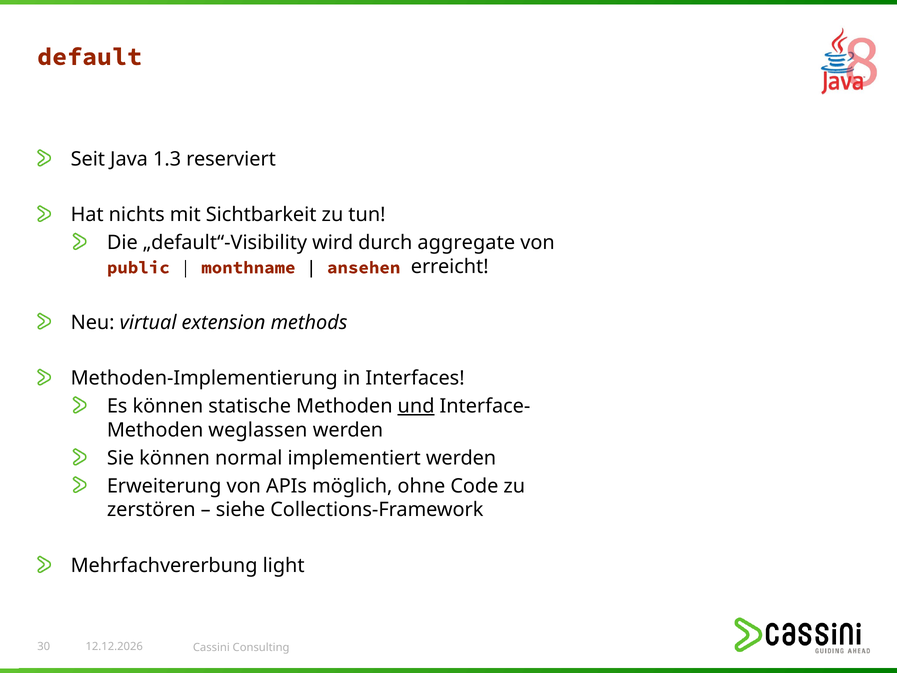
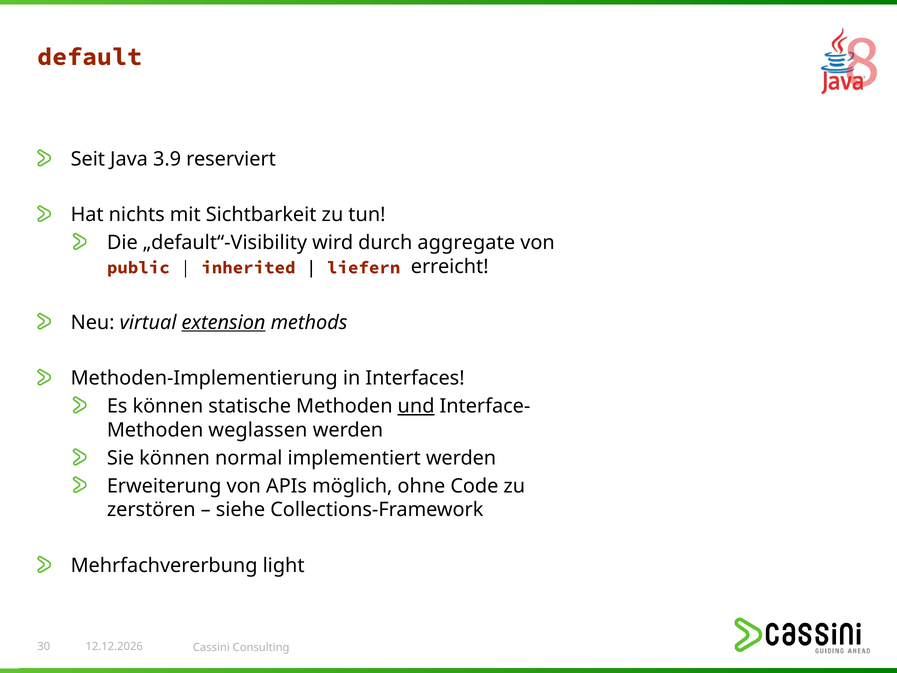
1.3: 1.3 -> 3.9 (167, 159)
monthname: monthname -> inherited (248, 267)
ansehen: ansehen -> liefern (364, 267)
extension underline: none -> present (224, 322)
